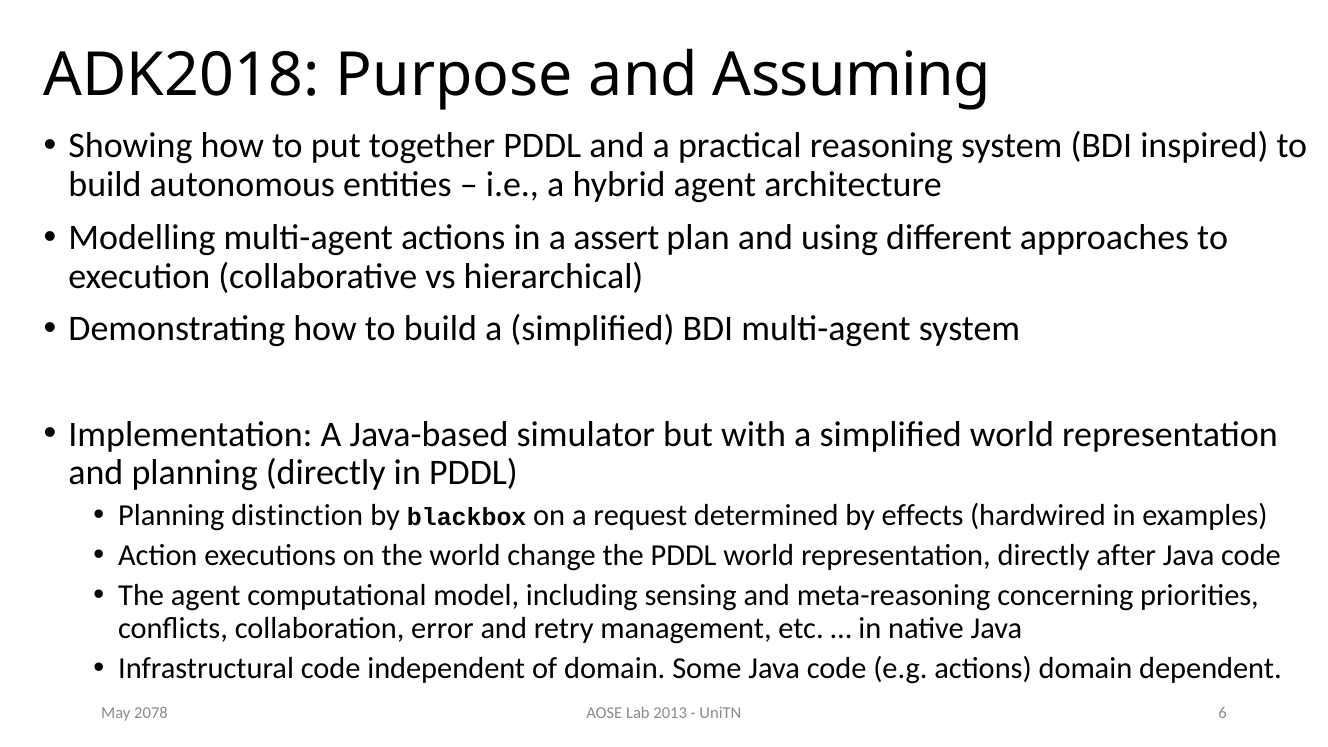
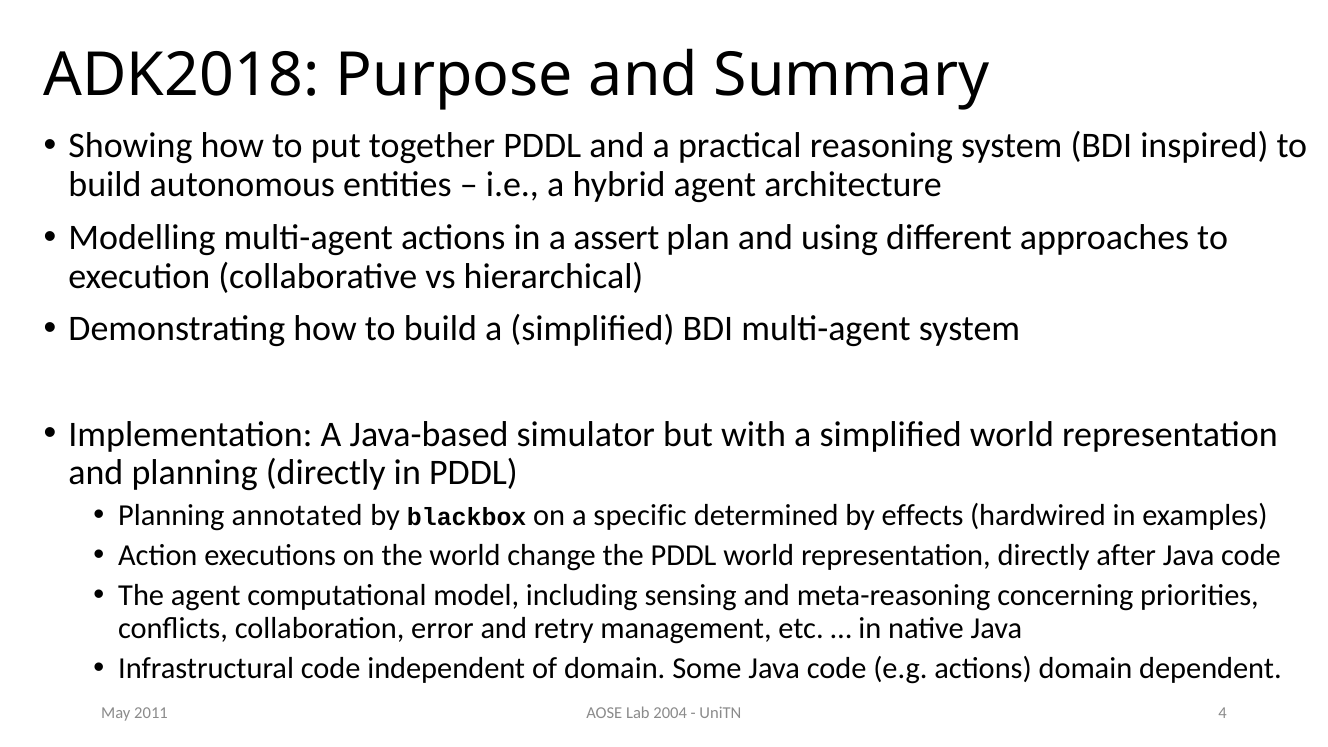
Assuming: Assuming -> Summary (852, 76)
distinction: distinction -> annotated (297, 516)
request: request -> specific (640, 516)
2013: 2013 -> 2004 (670, 713)
6: 6 -> 4 (1223, 713)
2078: 2078 -> 2011 (151, 713)
